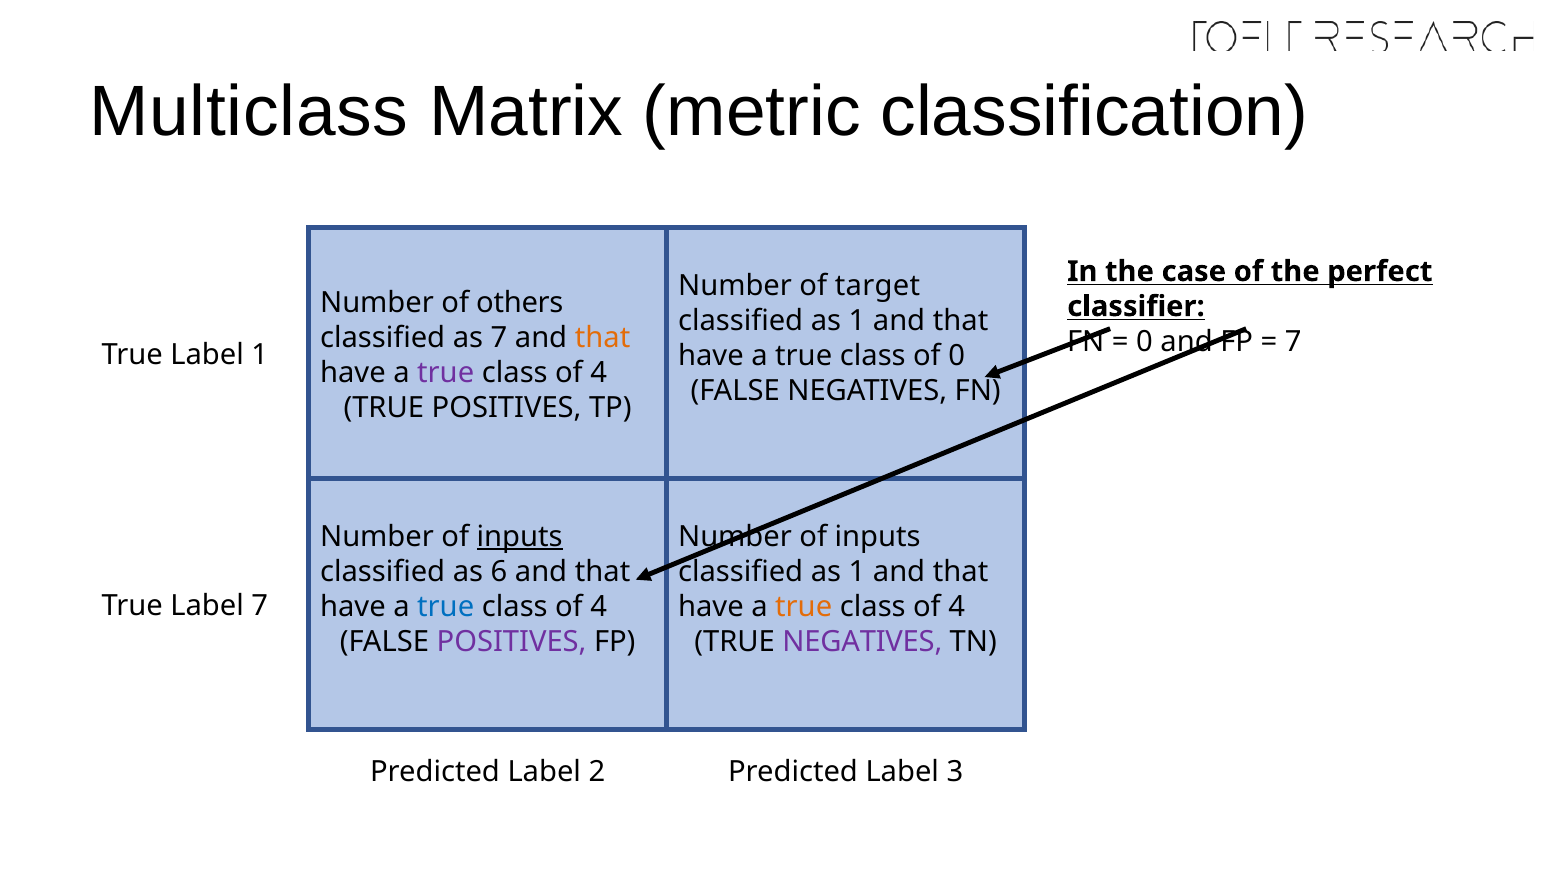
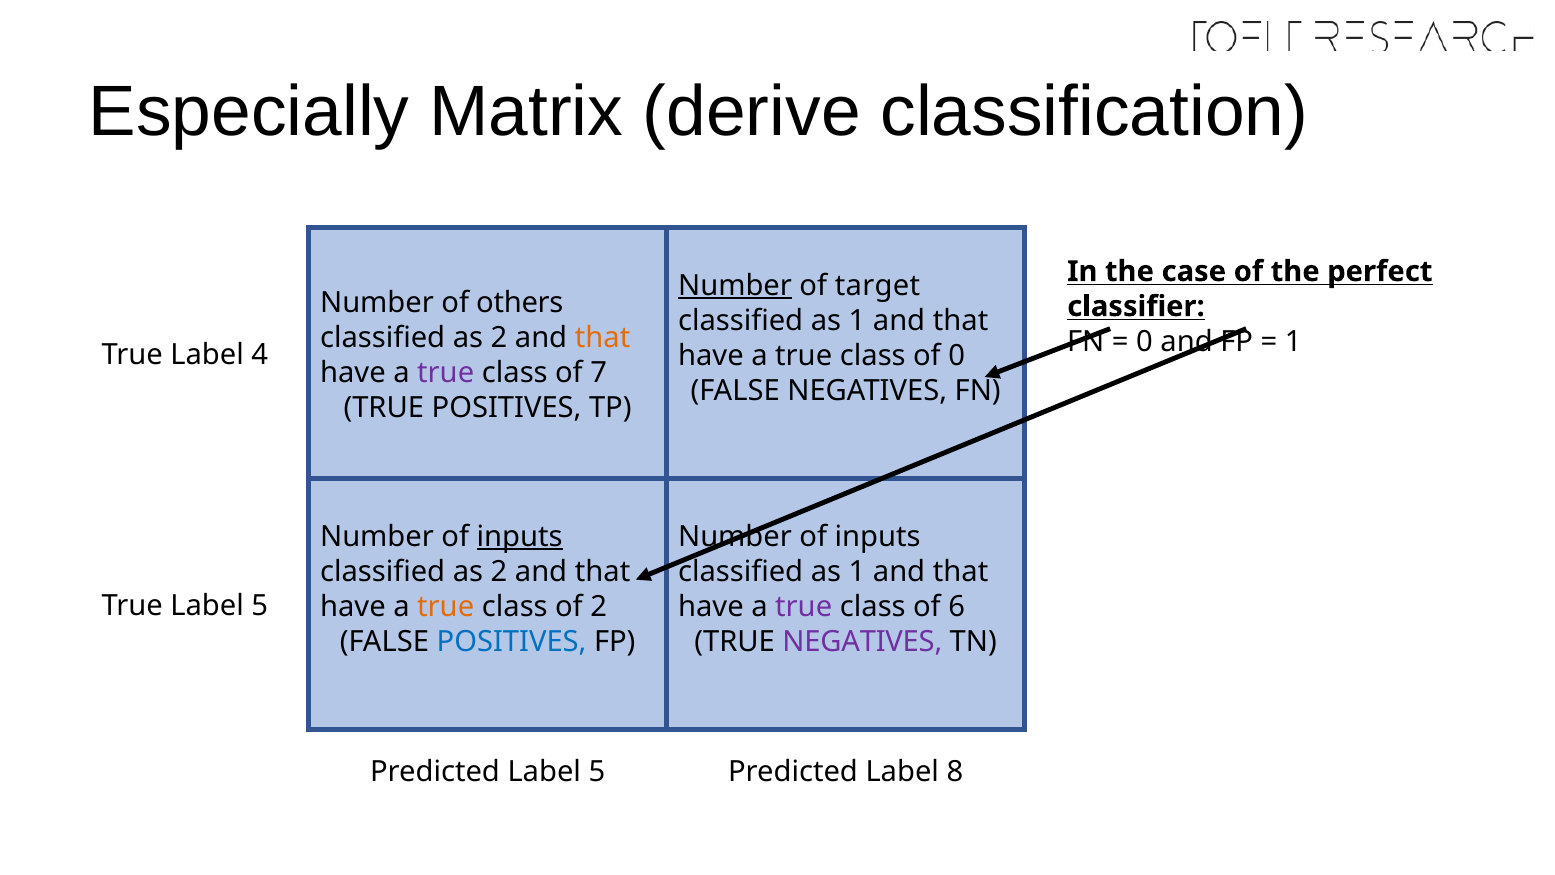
Multiclass: Multiclass -> Especially (249, 112)
metric: metric -> derive (752, 112)
Number underline: none -> present (735, 285)
7: 7 -> 2 (499, 338)
7: 7 -> 1 (1293, 341)
Label 1: 1 -> 4 (260, 355)
4: 4 -> 7 (599, 373)
6: 6 -> 2 (499, 571)
True Label 7: 7 -> 5 (260, 606)
true colour: blue -> orange (446, 606)
4: 4 -> 2 (599, 606)
true colour: orange -> purple (804, 606)
4: 4 -> 6 (957, 606)
POSITIVES colour: purple -> blue (512, 641)
Predicted Label 2: 2 -> 5 (597, 772)
3: 3 -> 8 (955, 772)
